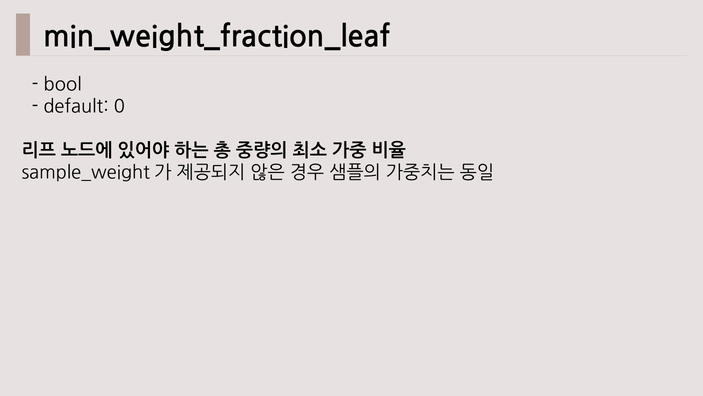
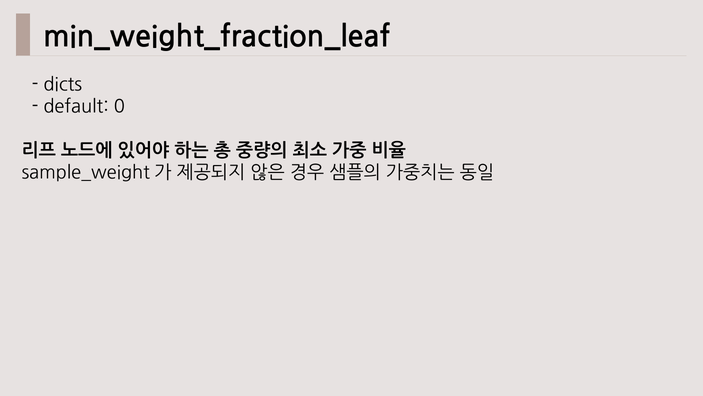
bool: bool -> dicts (63, 85)
